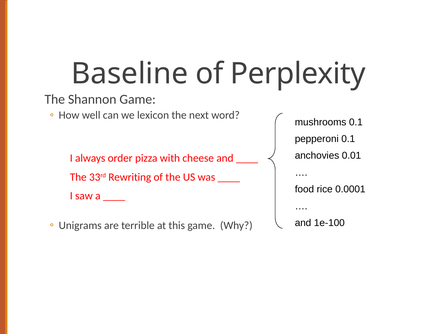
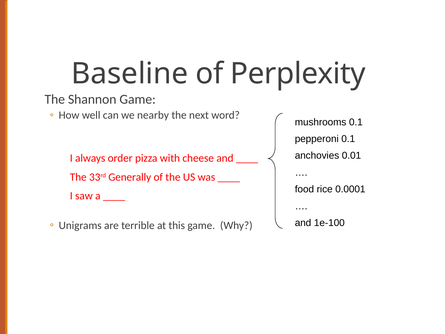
lexicon: lexicon -> nearby (153, 115)
Rewriting: Rewriting -> Generally (130, 177)
